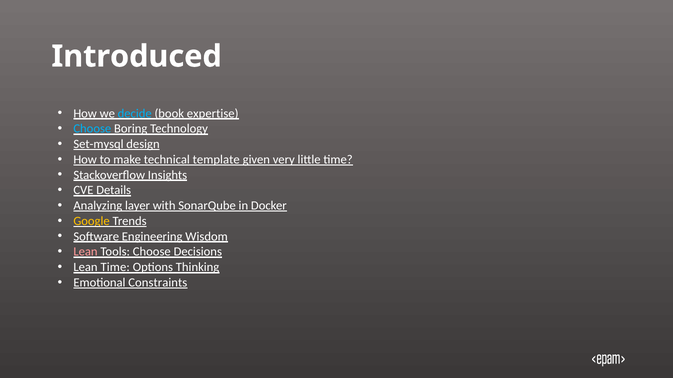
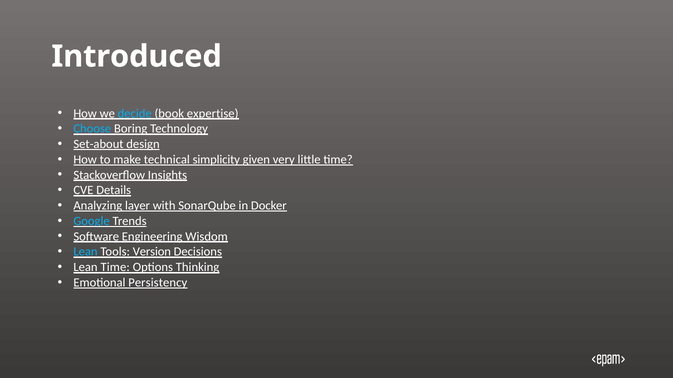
Set-mysql: Set-mysql -> Set-about (98, 144)
template: template -> simplicity (216, 160)
Google colour: yellow -> light blue (92, 221)
Lean colour: pink -> light blue (86, 252)
Tools Choose: Choose -> Version (152, 252)
Constraints: Constraints -> Persistency (158, 283)
